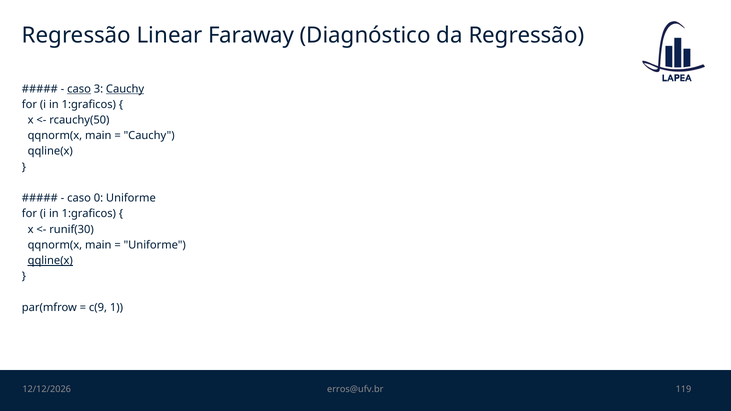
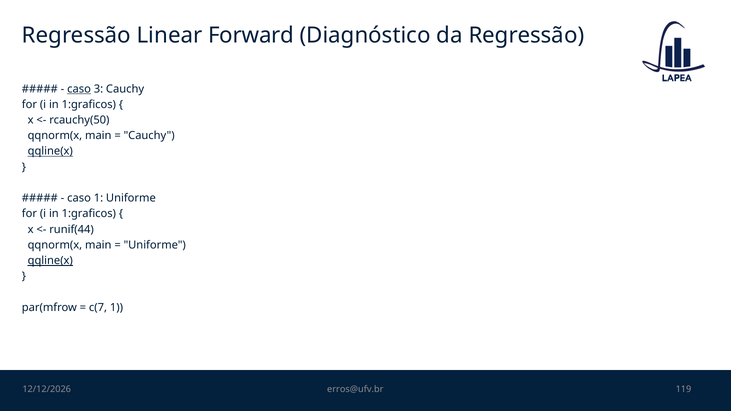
Faraway: Faraway -> Forward (251, 35)
Cauchy underline: present -> none (125, 89)
qqline(x underline: none -> present (50, 151)
caso 0: 0 -> 1 (98, 198)
runif(30: runif(30 -> runif(44 (72, 230)
c(9: c(9 -> c(7 (98, 308)
